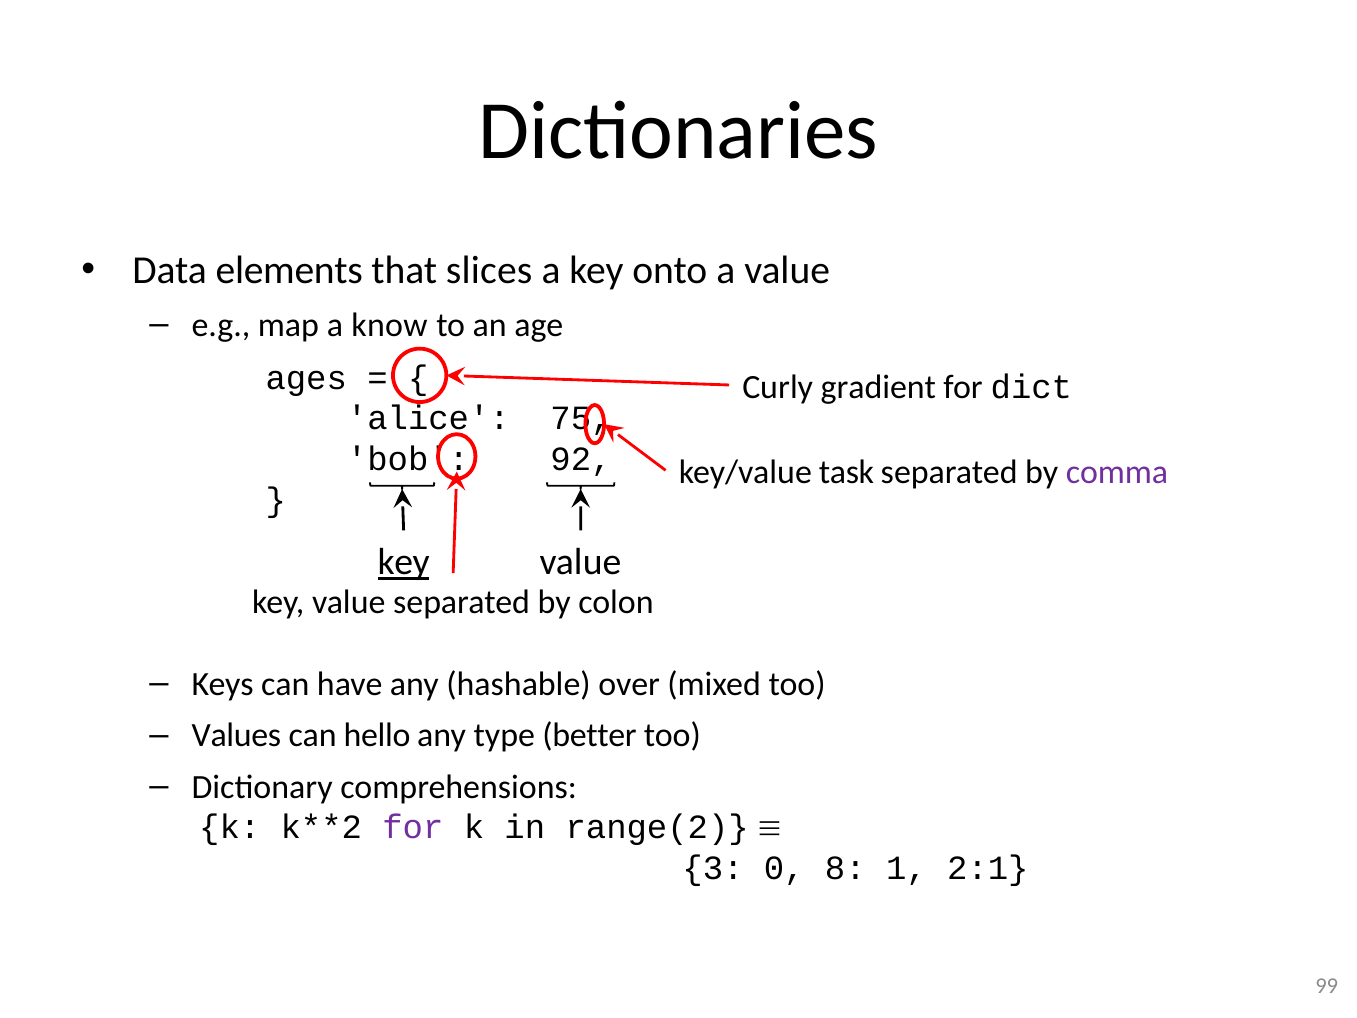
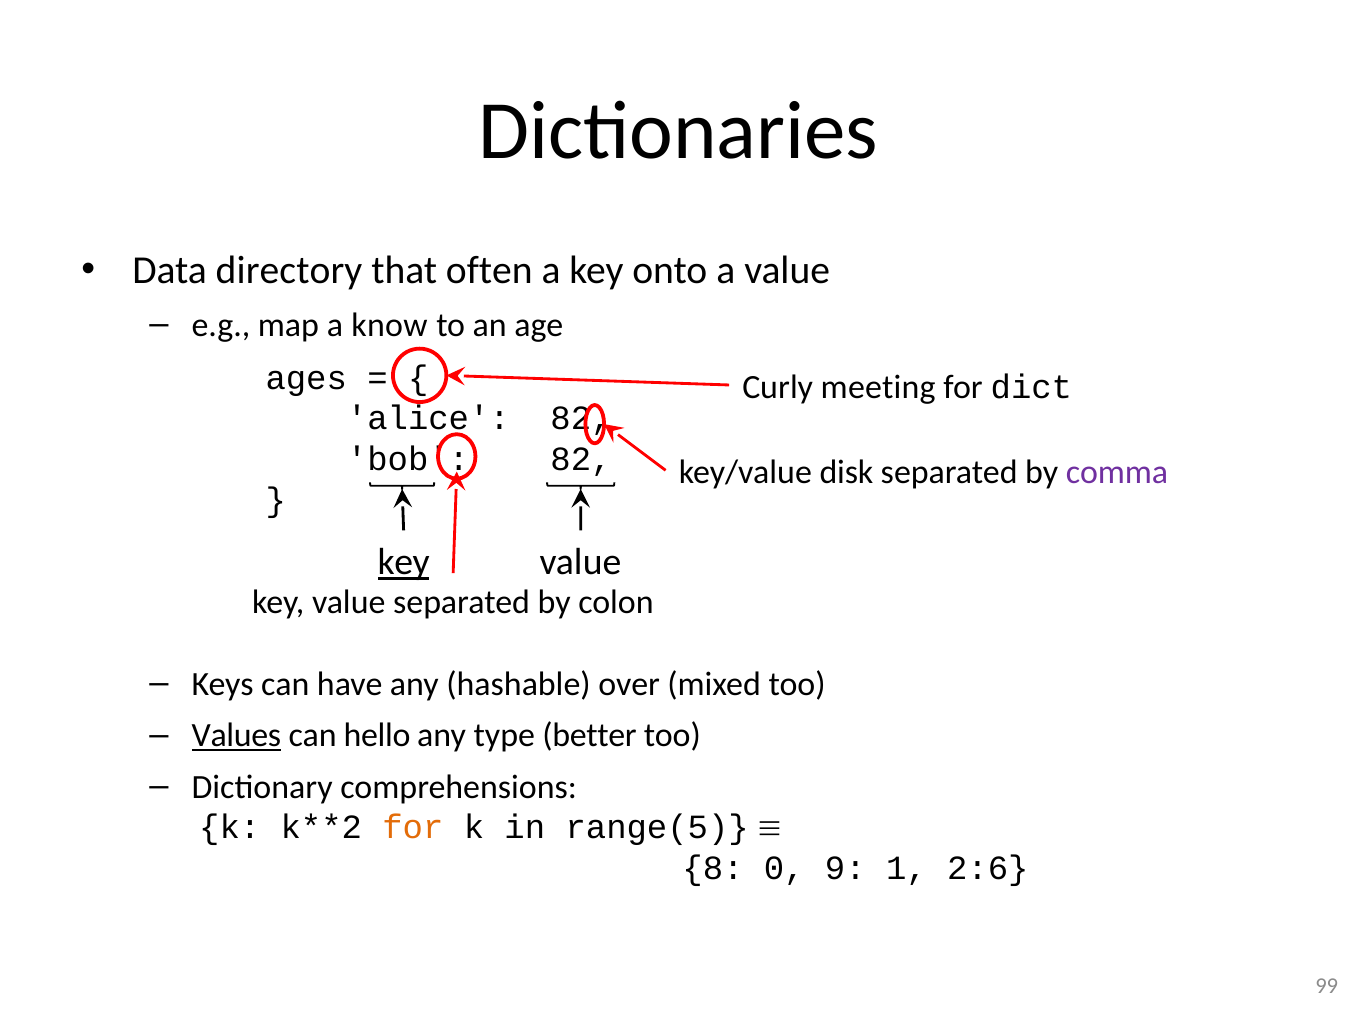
elements: elements -> directory (289, 271)
slices: slices -> often (489, 271)
gradient: gradient -> meeting (878, 387)
alice 75: 75 -> 82 (581, 419)
bob 92: 92 -> 82 (581, 459)
task: task -> disk (846, 473)
Values underline: none -> present (236, 735)
for colour: purple -> orange (413, 827)
range(2: range(2 -> range(5 (657, 827)
3: 3 -> 8 (713, 868)
8: 8 -> 9 (845, 868)
2:1: 2:1 -> 2:6 (988, 868)
